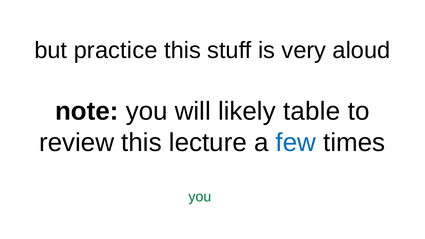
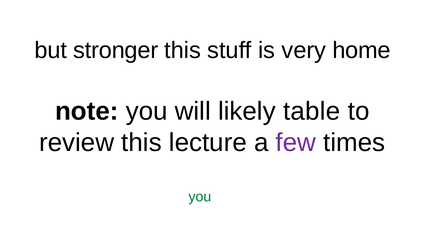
practice: practice -> stronger (116, 50)
aloud: aloud -> home (362, 50)
few colour: blue -> purple (296, 143)
